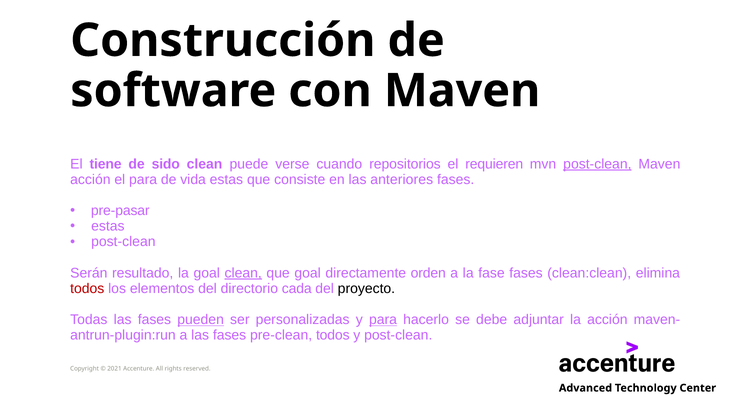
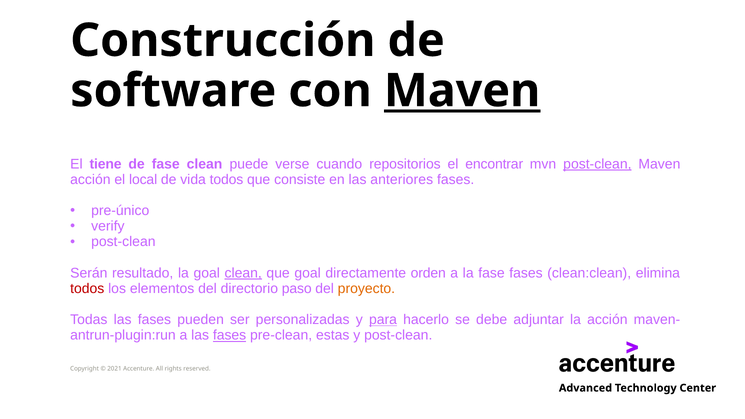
Maven underline: none -> present (462, 91)
de sido: sido -> fase (166, 164)
requieren: requieren -> encontrar (494, 164)
el para: para -> local (143, 180)
vida estas: estas -> todos (226, 180)
pre-pasar: pre-pasar -> pre-único (120, 211)
estas: estas -> verify (108, 226)
cada: cada -> paso (297, 289)
proyecto colour: black -> orange (366, 289)
pueden underline: present -> none (201, 320)
fases underline: none -> present (230, 335)
pre-clean todos: todos -> estas (333, 335)
